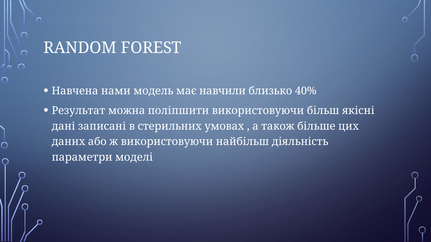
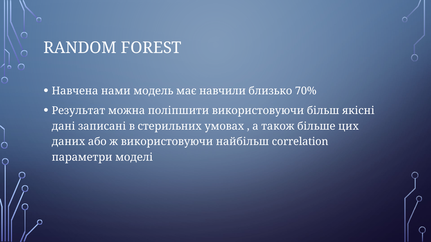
40%: 40% -> 70% (306, 91)
діяльність: діяльність -> correlation (300, 142)
